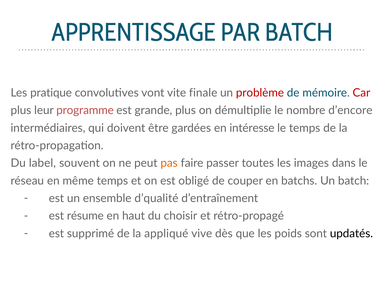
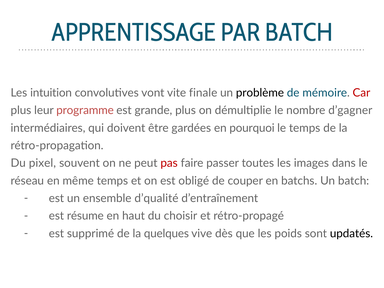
pratique: pratique -> intuition (51, 93)
problème colour: red -> black (260, 93)
d’encore: d’encore -> d’gagner (350, 111)
intéresse: intéresse -> pourquoi (252, 128)
label: label -> pixel (42, 163)
pas colour: orange -> red (169, 163)
appliqué: appliqué -> quelques (166, 234)
